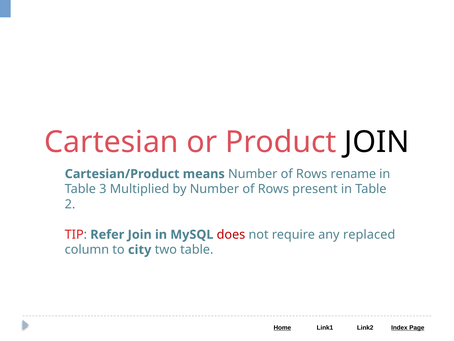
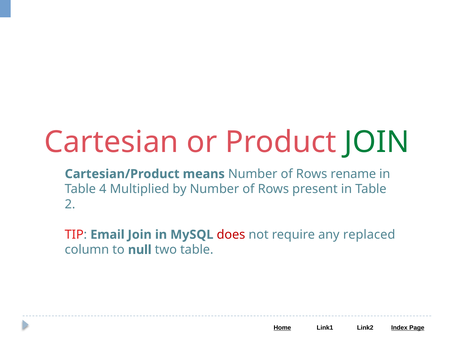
JOIN colour: black -> green (377, 142)
3: 3 -> 4 (103, 189)
Refer: Refer -> Email (107, 234)
city: city -> null (140, 249)
